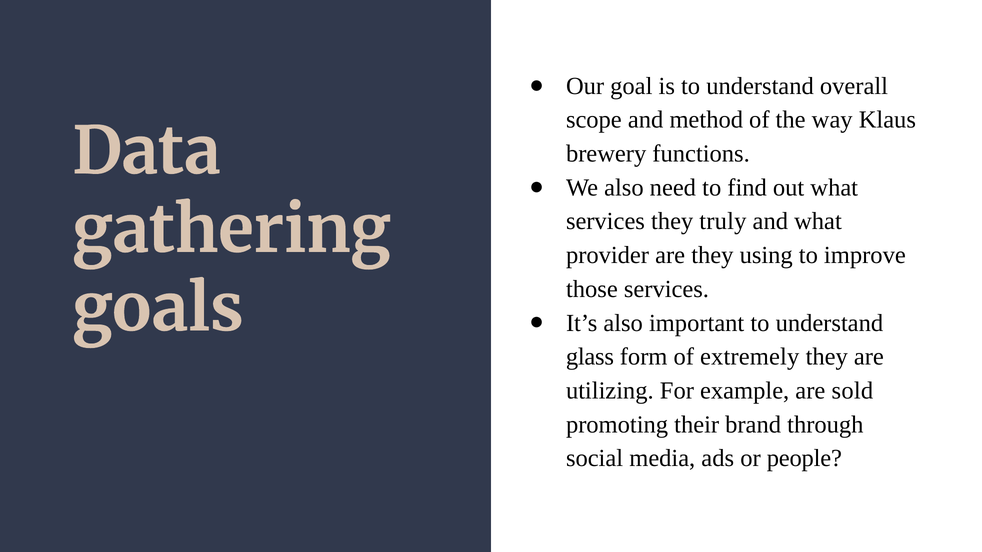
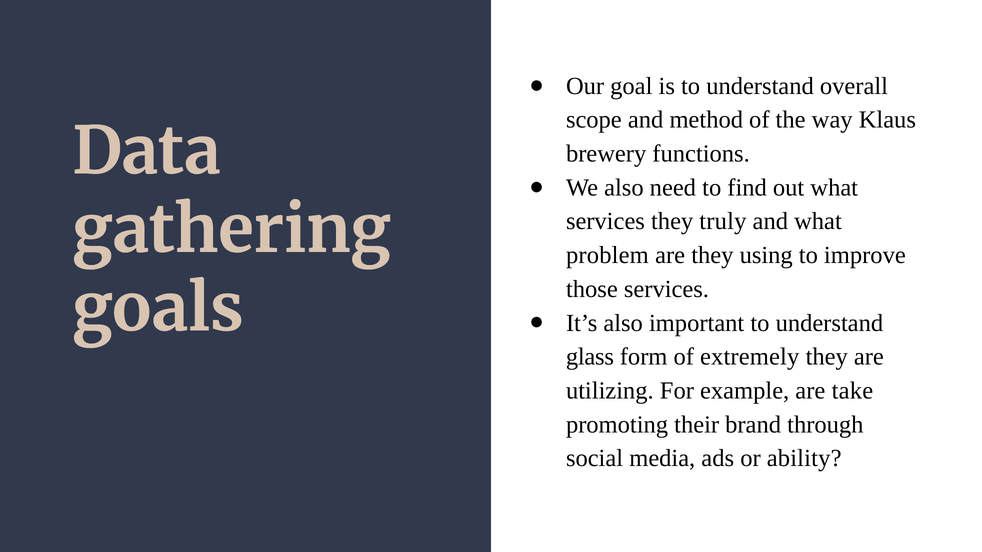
provider: provider -> problem (607, 255)
sold: sold -> take (852, 391)
people: people -> ability (804, 459)
